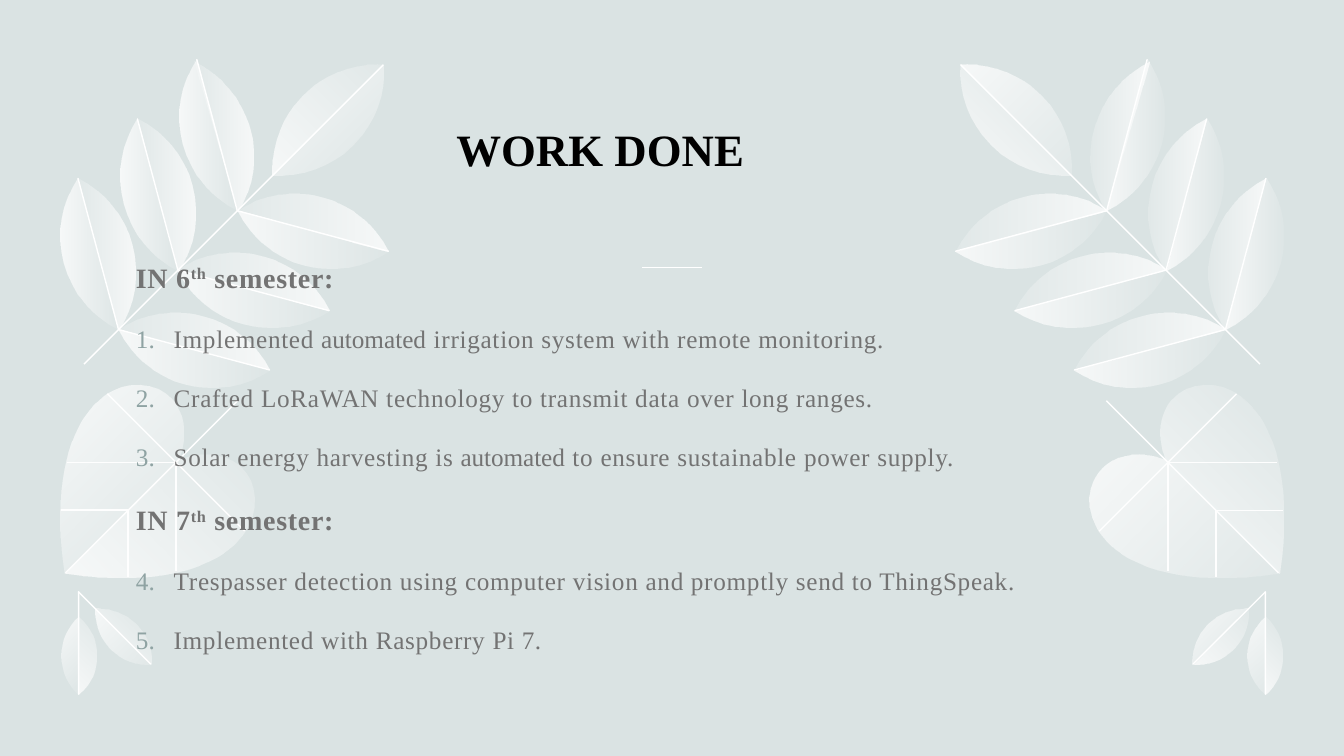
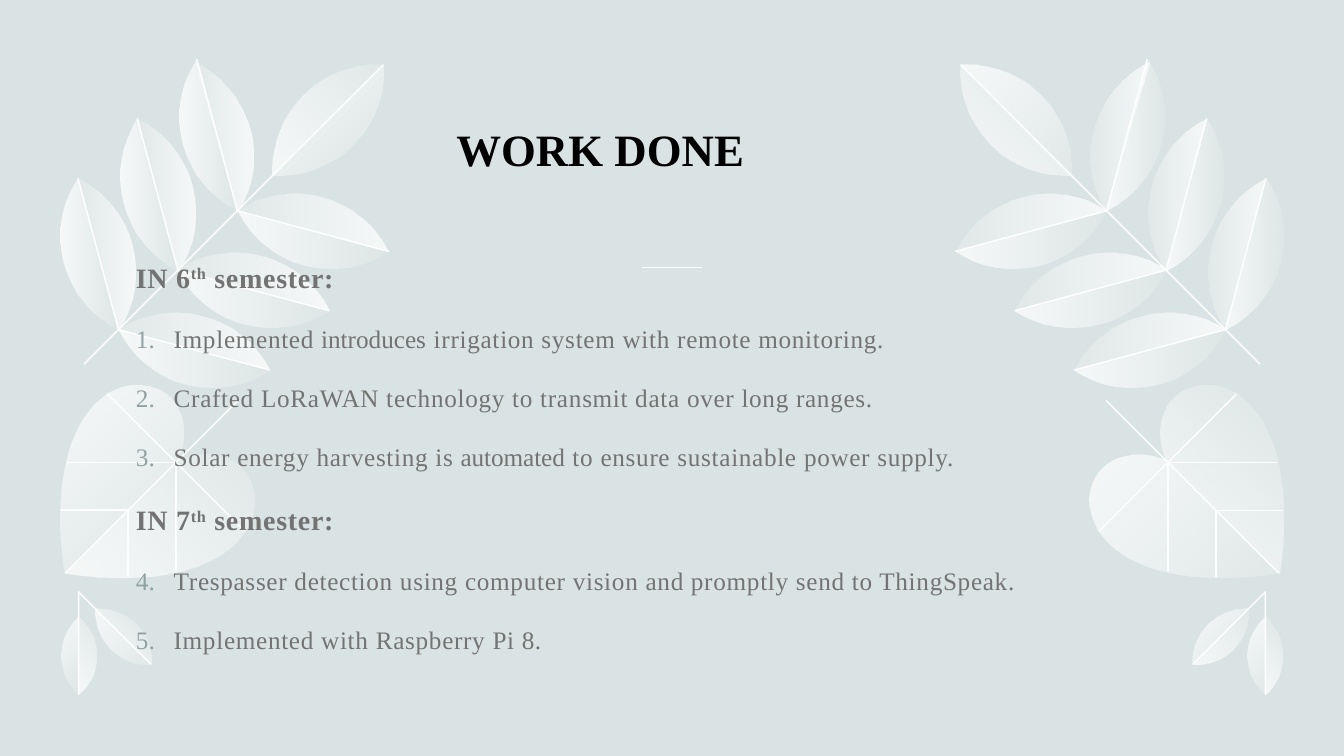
Implemented automated: automated -> introduces (374, 340)
7: 7 -> 8 (532, 642)
